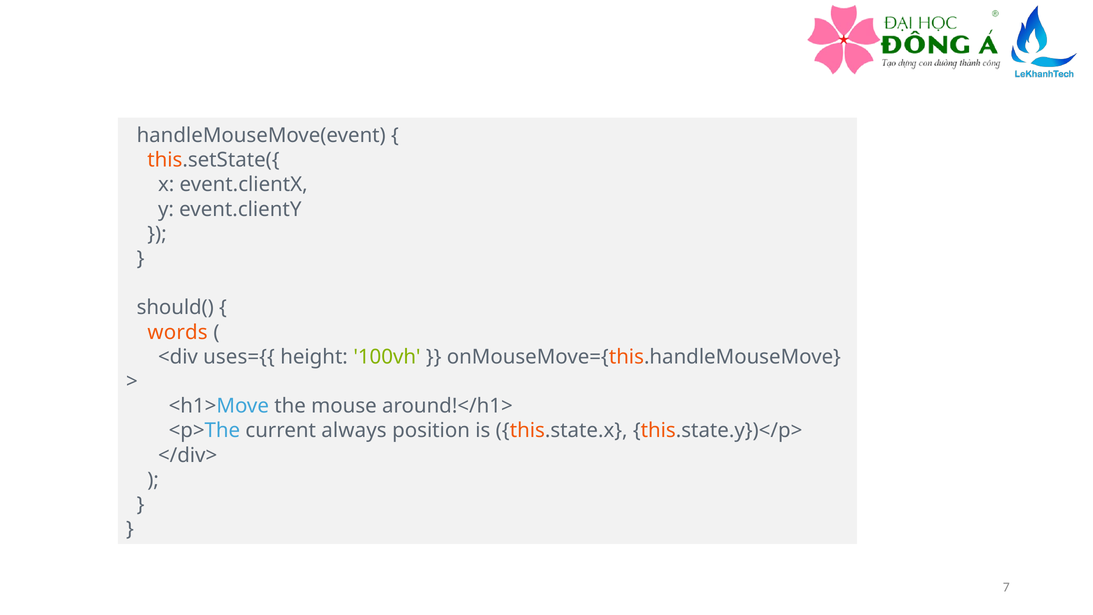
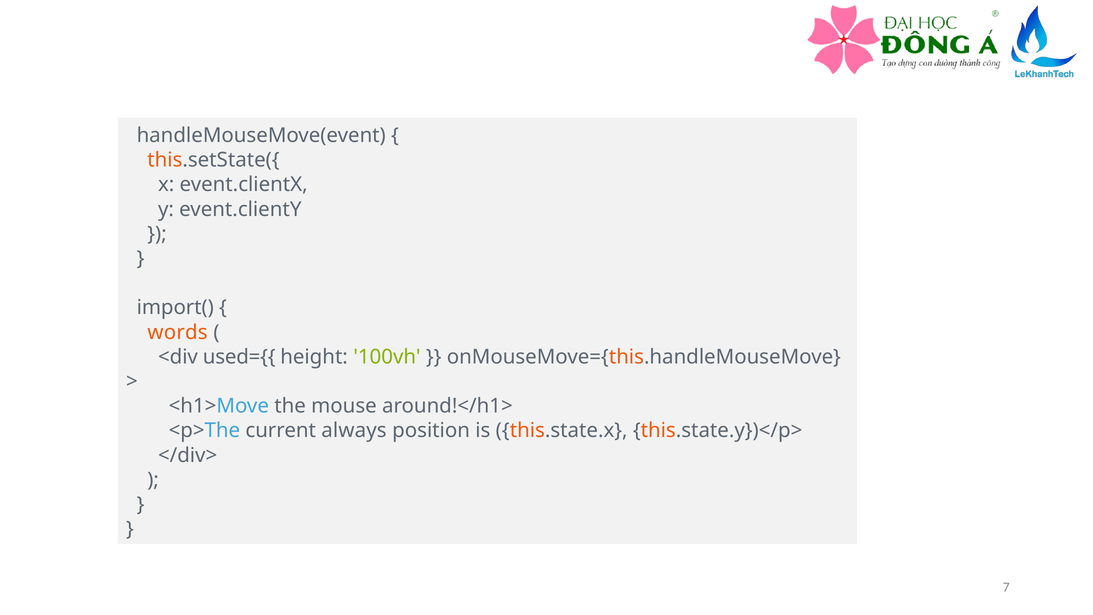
should(: should( -> import( (175, 308)
uses={{: uses={{ -> used={{ (239, 357)
